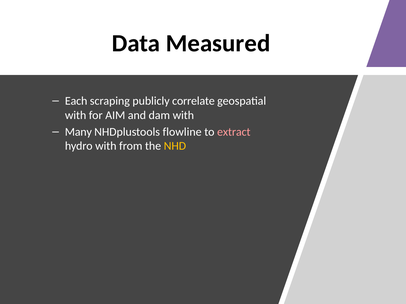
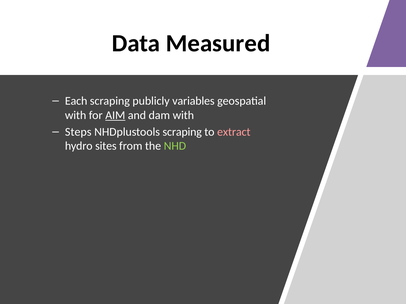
correlate: correlate -> variables (193, 101)
AIM underline: none -> present (115, 115)
Many: Many -> Steps (78, 132)
NHDplustools flowline: flowline -> scraping (182, 132)
hydro with: with -> sites (106, 146)
NHD colour: yellow -> light green (175, 146)
